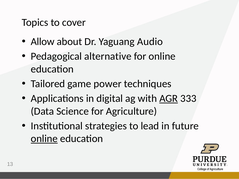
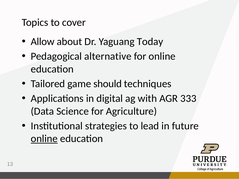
Audio: Audio -> Today (150, 42)
power: power -> should (108, 84)
AGR underline: present -> none (169, 99)
